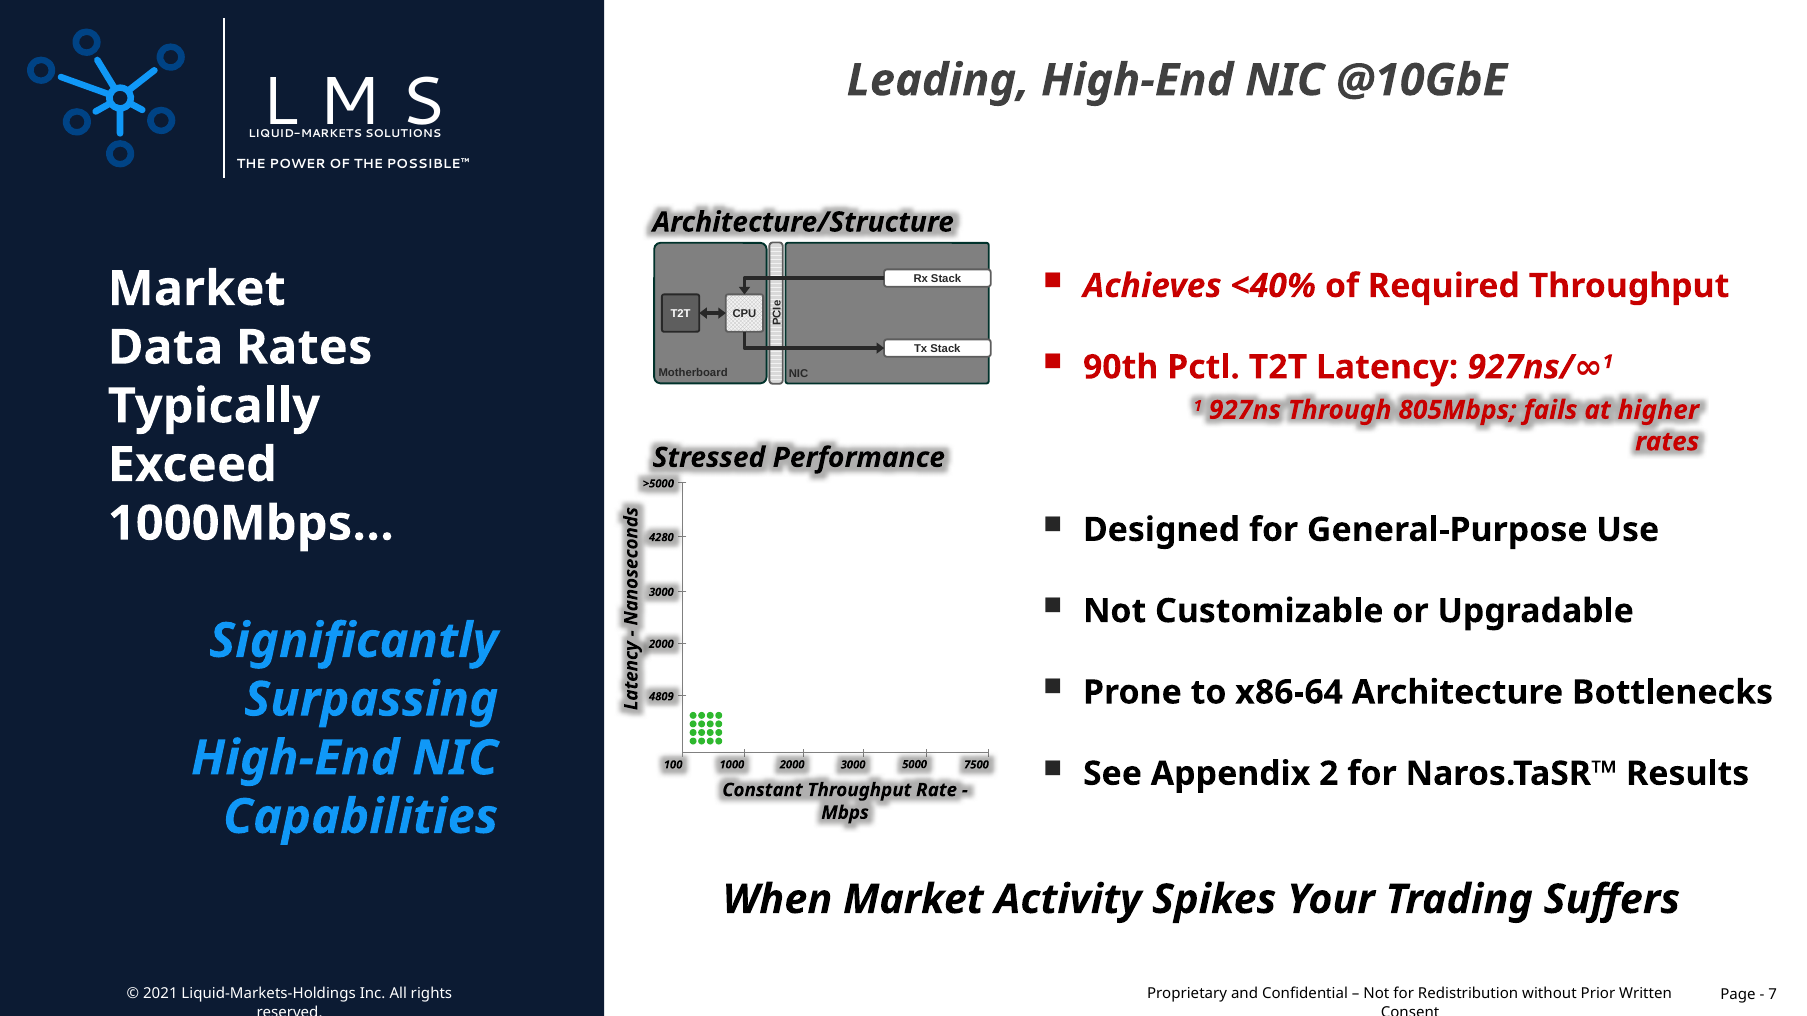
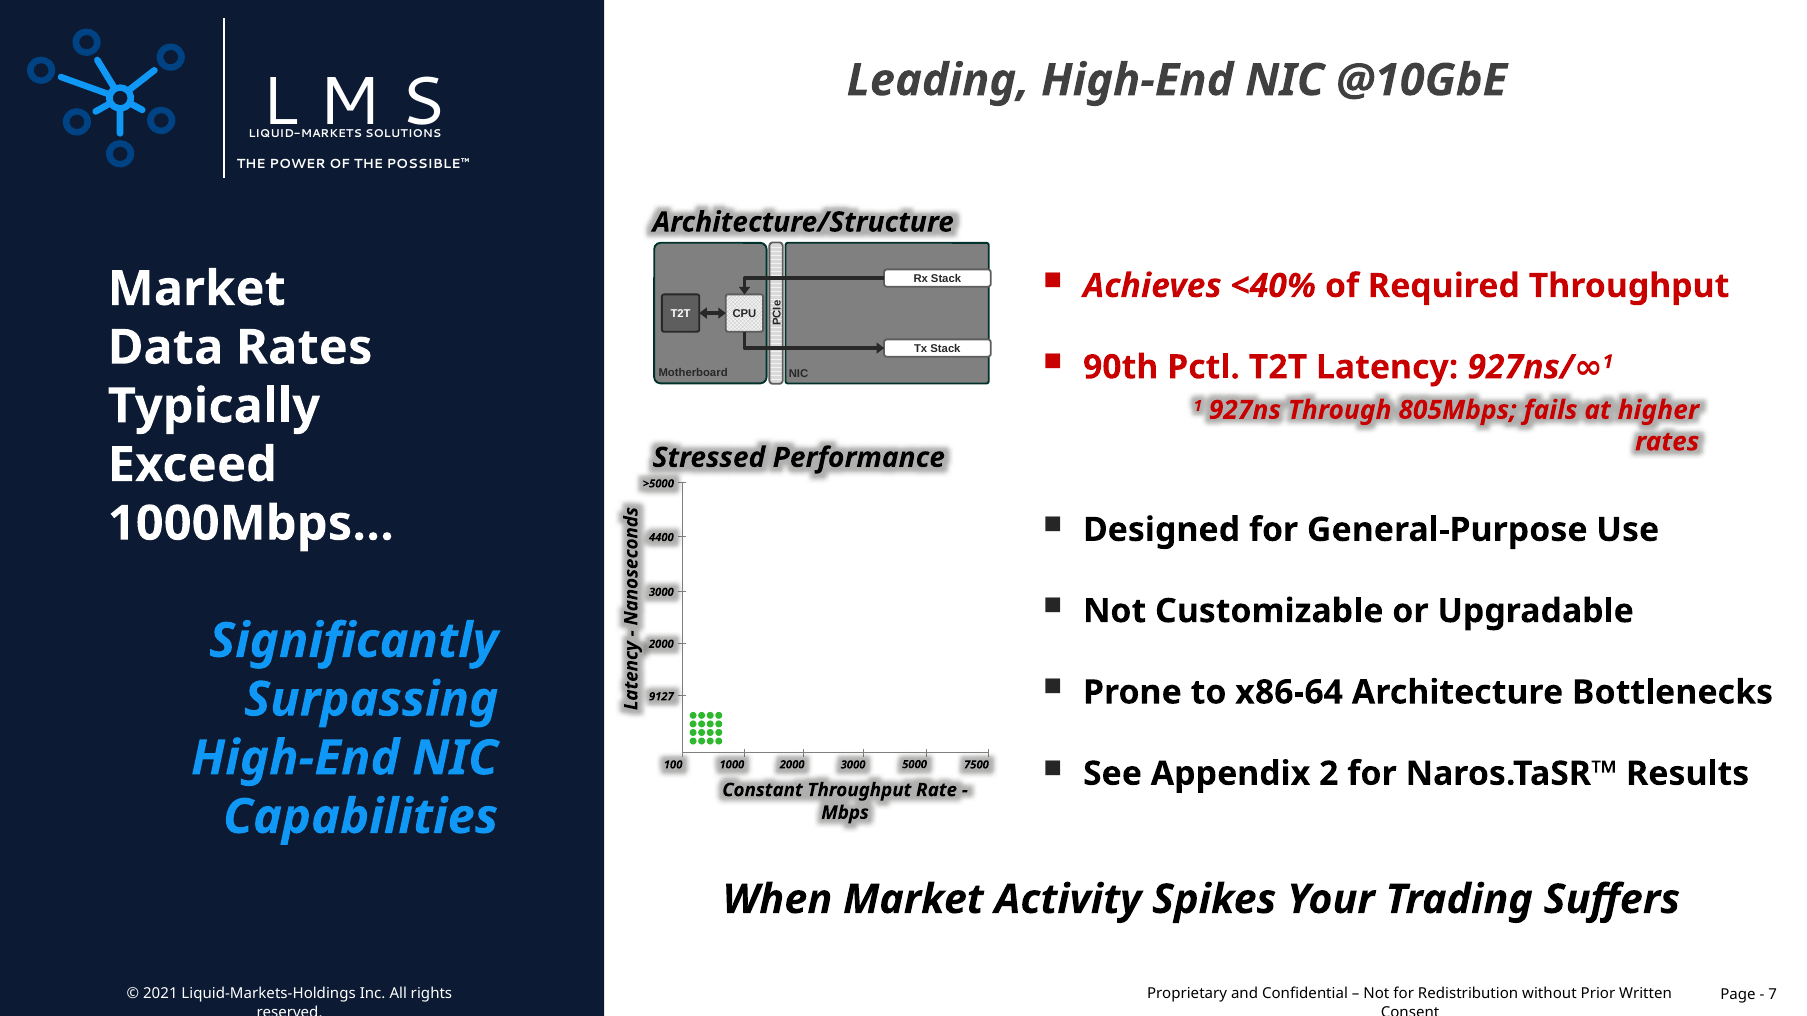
4280: 4280 -> 4400 (661, 538)
4809: 4809 -> 9127 (661, 697)
